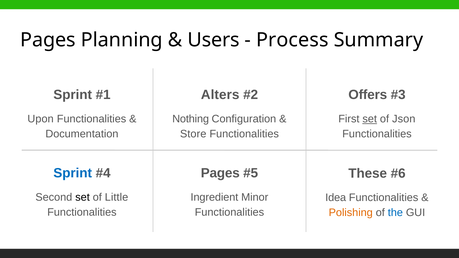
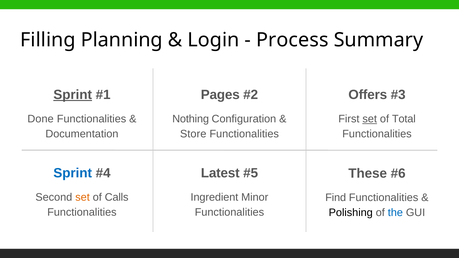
Pages: Pages -> Filling (48, 40)
Users: Users -> Login (213, 40)
Sprint underline: none -> present (73, 95)
Alters: Alters -> Pages (220, 95)
Upon: Upon -> Done (41, 119)
Json: Json -> Total (404, 119)
Pages: Pages -> Latest (220, 173)
set colour: black -> orange (83, 198)
Little: Little -> Calls (117, 198)
Idea: Idea -> Find (336, 198)
Polishing colour: orange -> black (351, 213)
